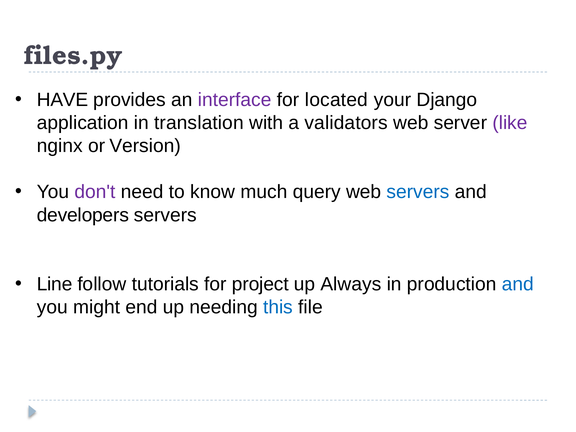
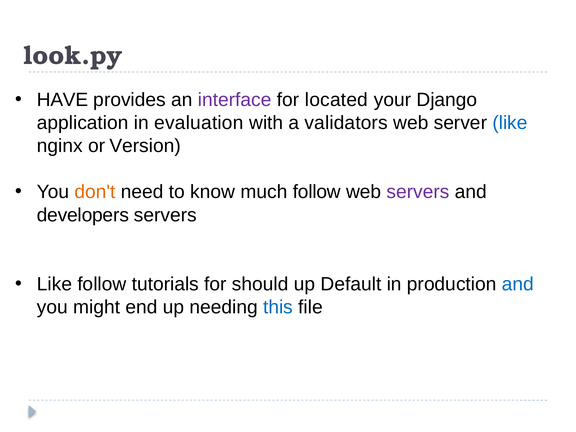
files.py: files.py -> look.py (73, 56)
translation: translation -> evaluation (199, 123)
like colour: purple -> blue (510, 123)
don't colour: purple -> orange (95, 192)
much query: query -> follow (317, 192)
servers colour: blue -> purple (418, 192)
Line: Line -> Like (54, 284)
project: project -> should (260, 284)
Always: Always -> Default (351, 284)
